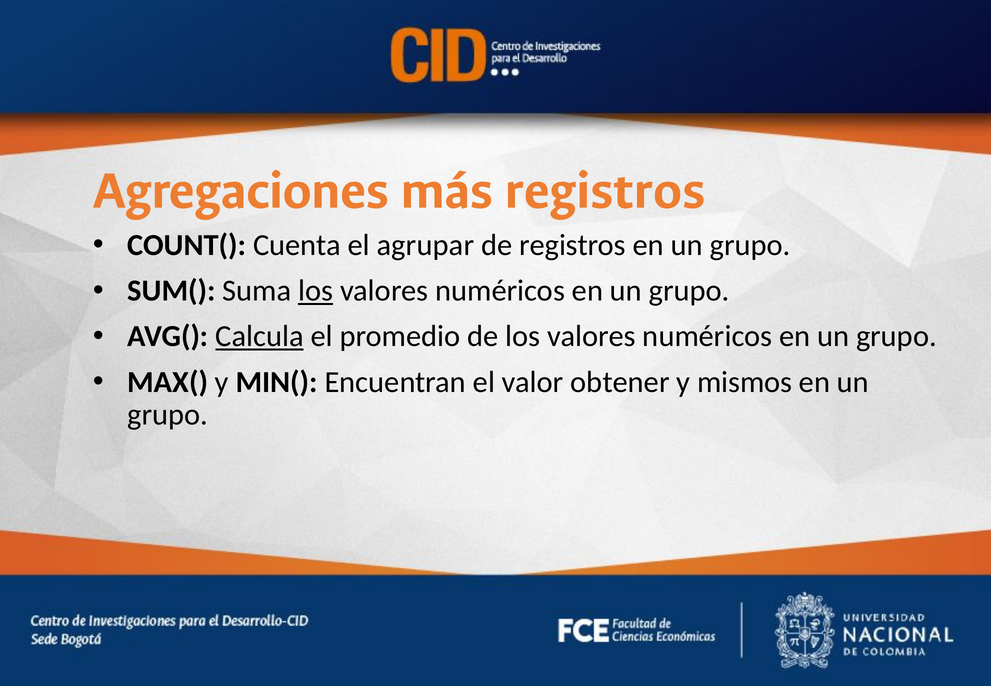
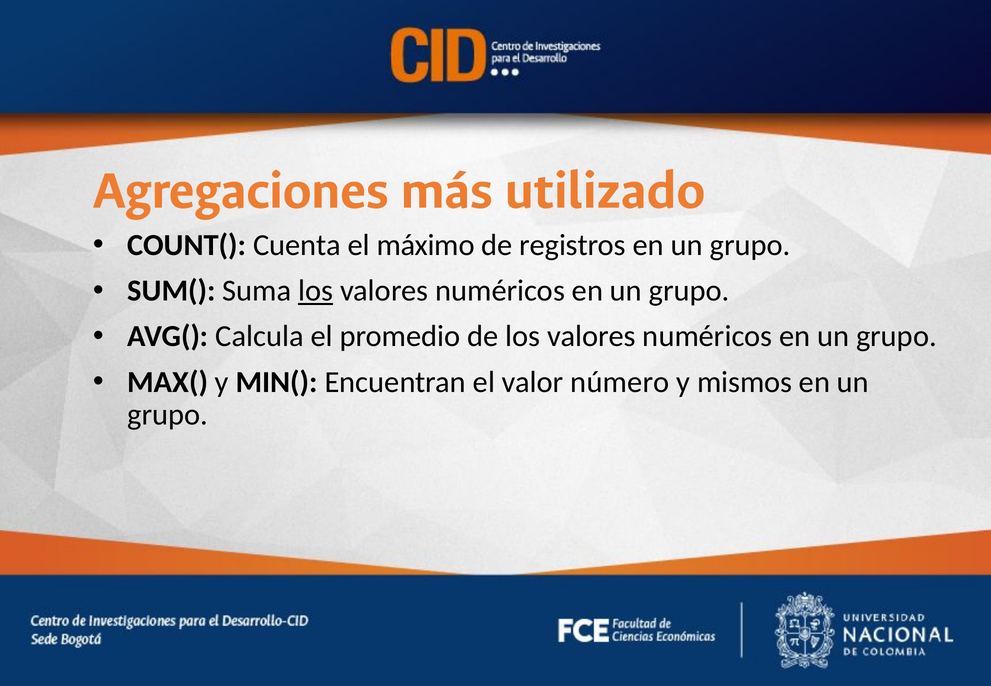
más registros: registros -> utilizado (605, 189)
agrupar: agrupar -> máximo (426, 245)
Calcula underline: present -> none (260, 336)
obtener: obtener -> número (620, 382)
